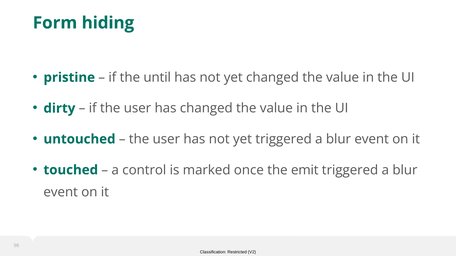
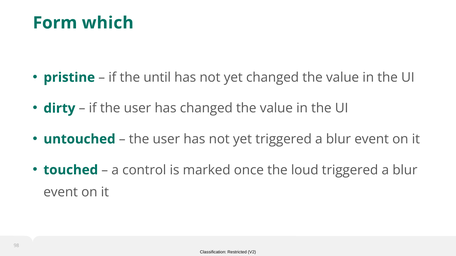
hiding: hiding -> which (108, 23)
emit: emit -> loud (305, 170)
